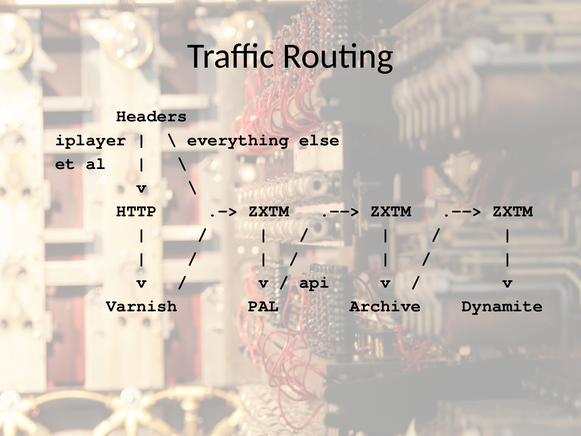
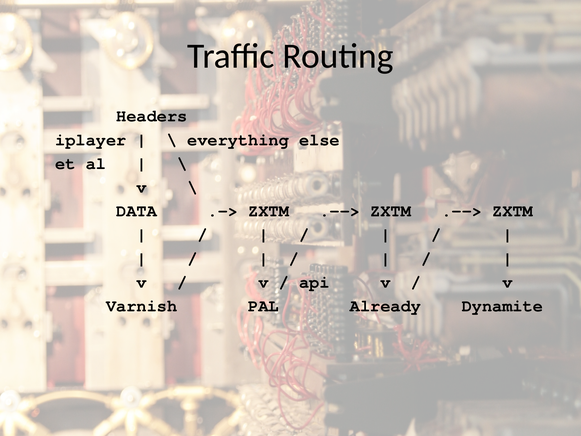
HTTP: HTTP -> DATA (137, 211)
Archive: Archive -> Already (385, 306)
